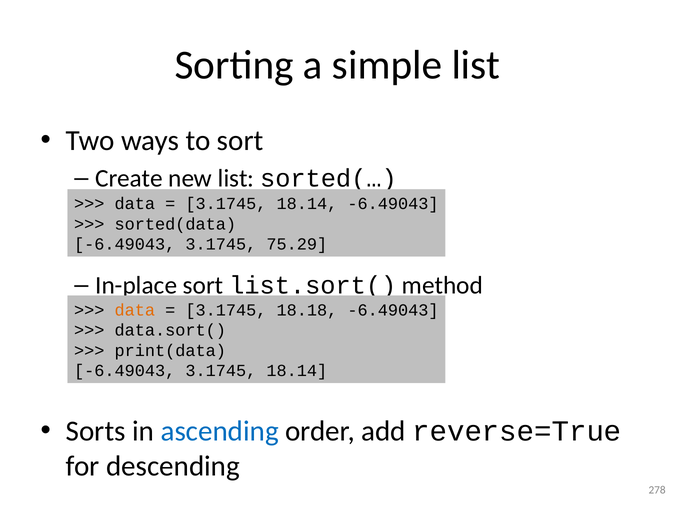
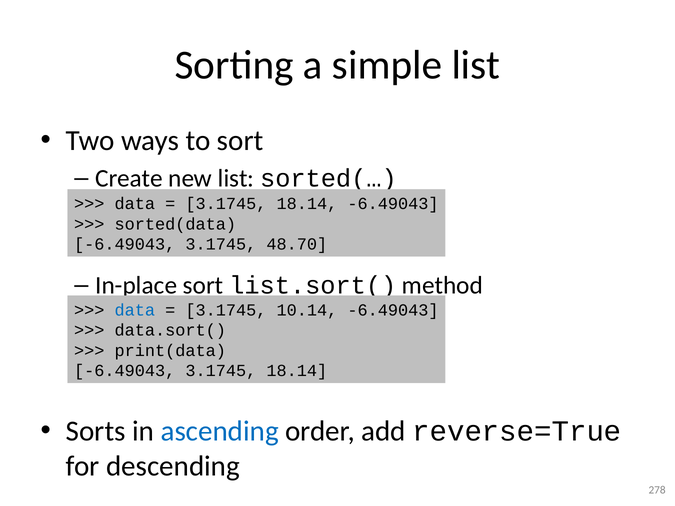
75.29: 75.29 -> 48.70 (297, 244)
data colour: orange -> blue (135, 310)
18.18: 18.18 -> 10.14 (307, 310)
